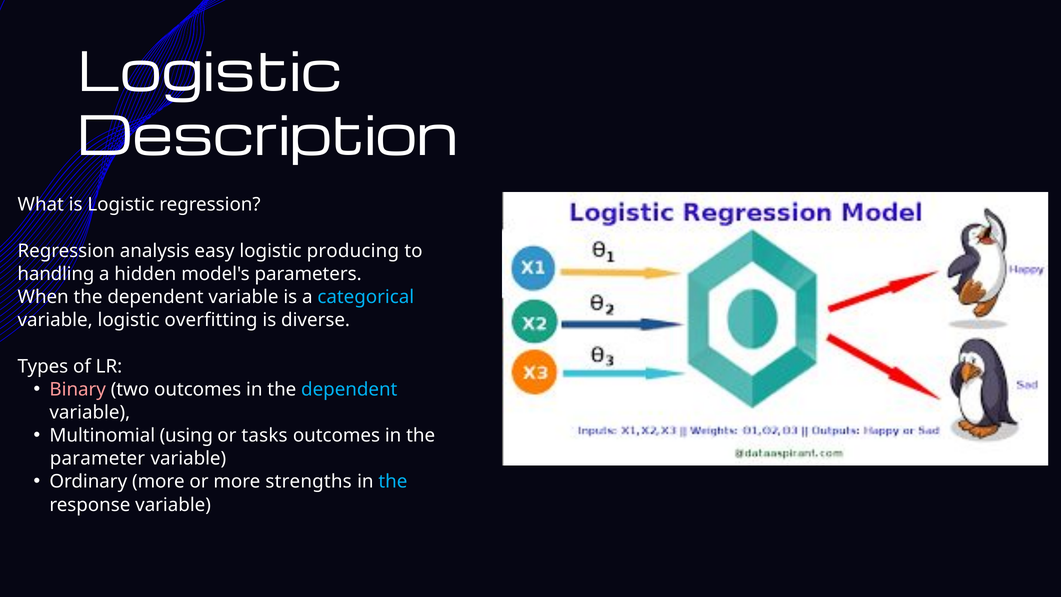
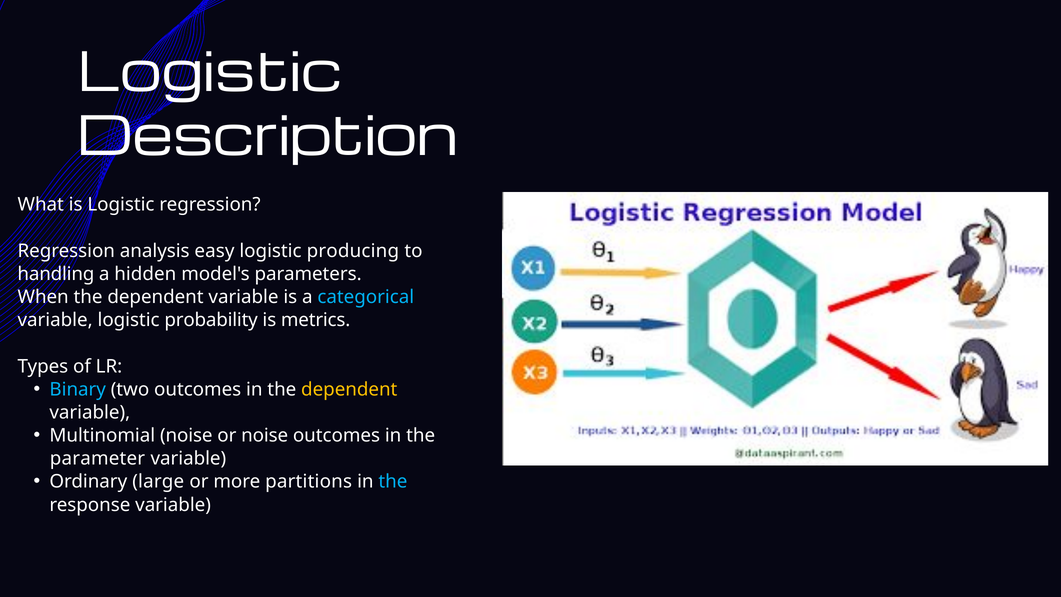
overfitting: overfitting -> probability (211, 320)
diverse: diverse -> metrics (316, 320)
Binary colour: pink -> light blue (78, 389)
dependent colour: light blue -> yellow (349, 389)
Multinomial using: using -> noise (186, 435)
or tasks: tasks -> noise (265, 435)
Ordinary more: more -> large (158, 482)
strengths: strengths -> partitions (309, 482)
